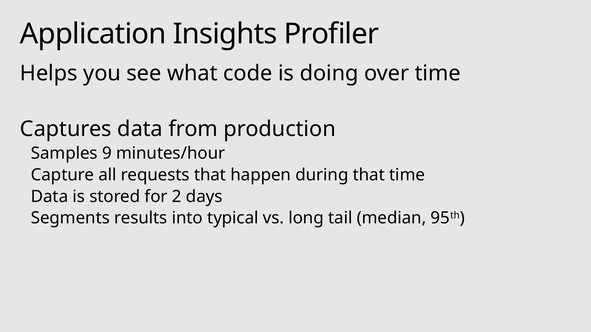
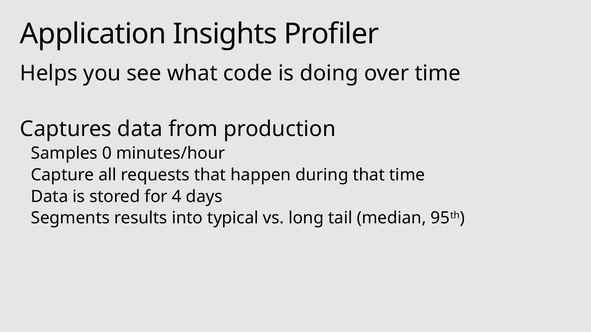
9: 9 -> 0 (107, 153)
2: 2 -> 4 (177, 197)
